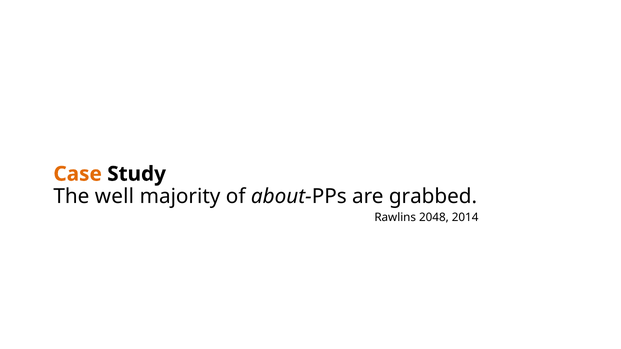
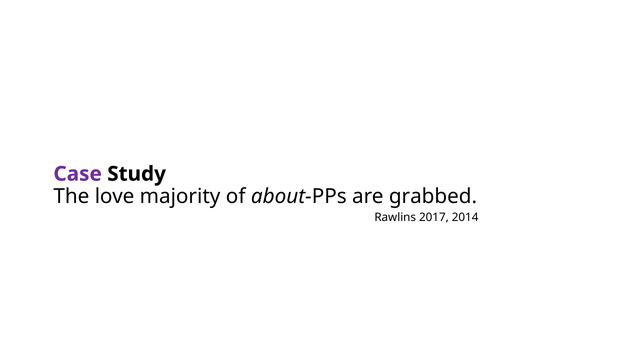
Case colour: orange -> purple (78, 174)
well: well -> love (115, 196)
2048: 2048 -> 2017 (434, 217)
